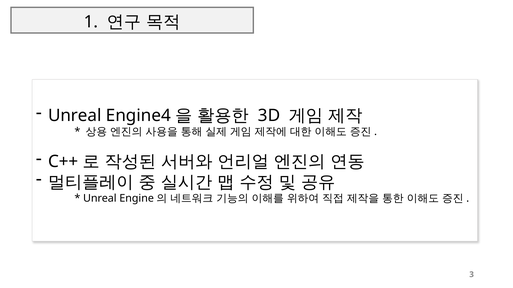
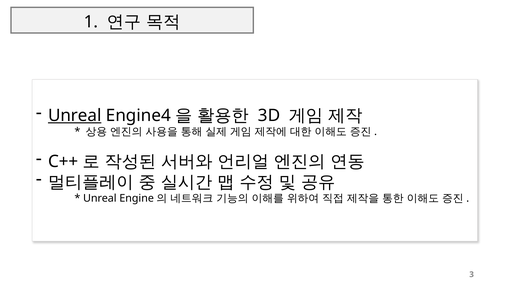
Unreal underline: none -> present (75, 116)
